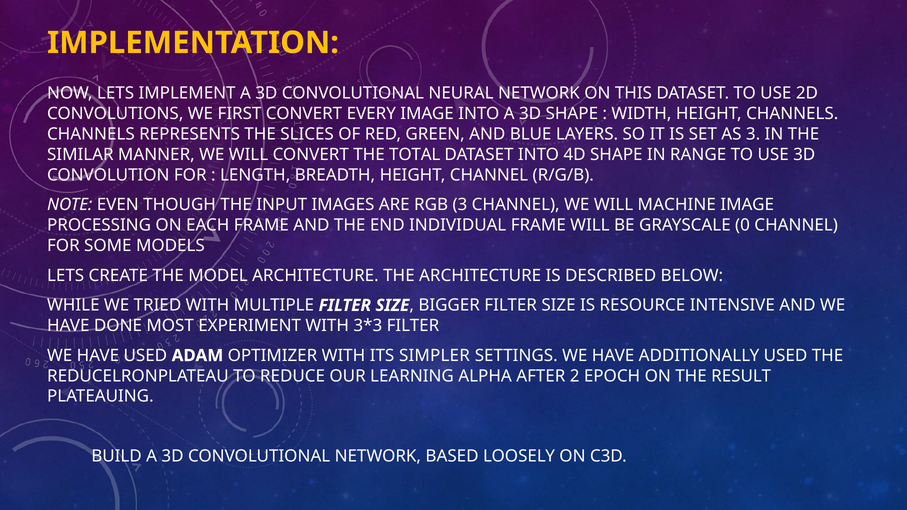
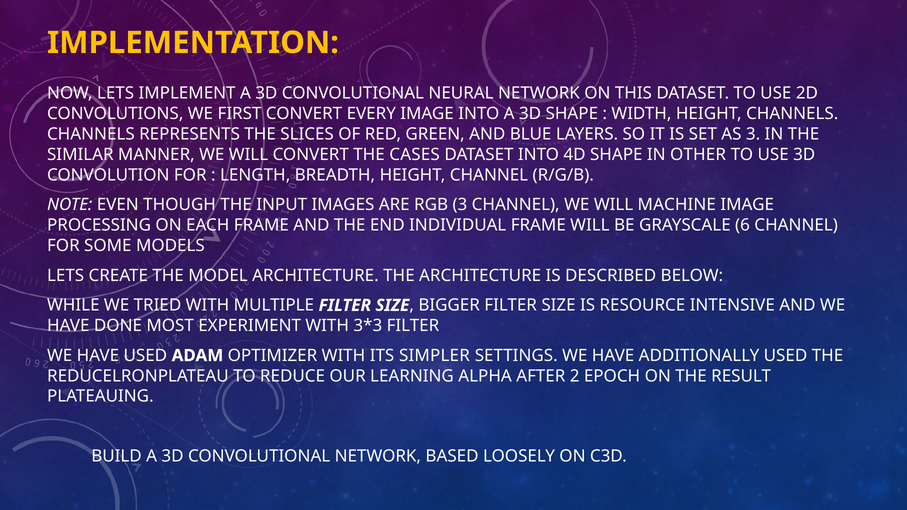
TOTAL: TOTAL -> CASES (415, 155)
RANGE: RANGE -> OTHER (698, 155)
0: 0 -> 6 (743, 225)
